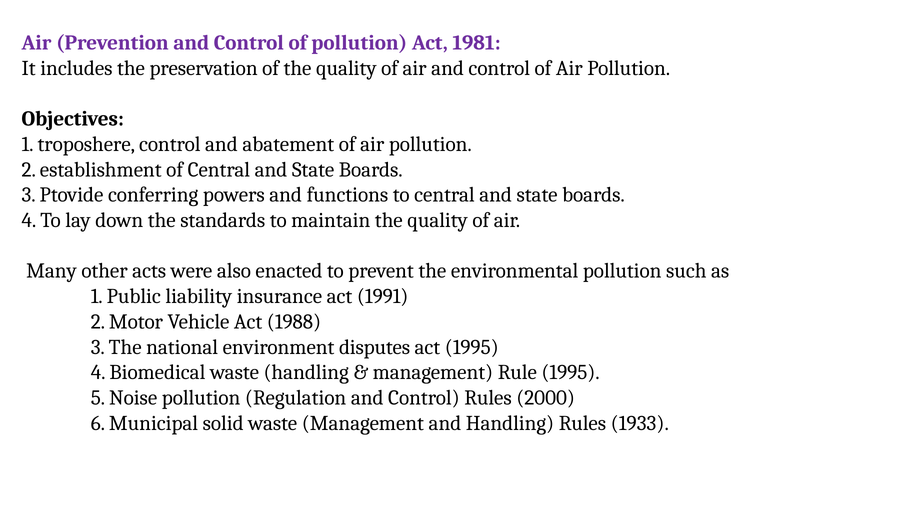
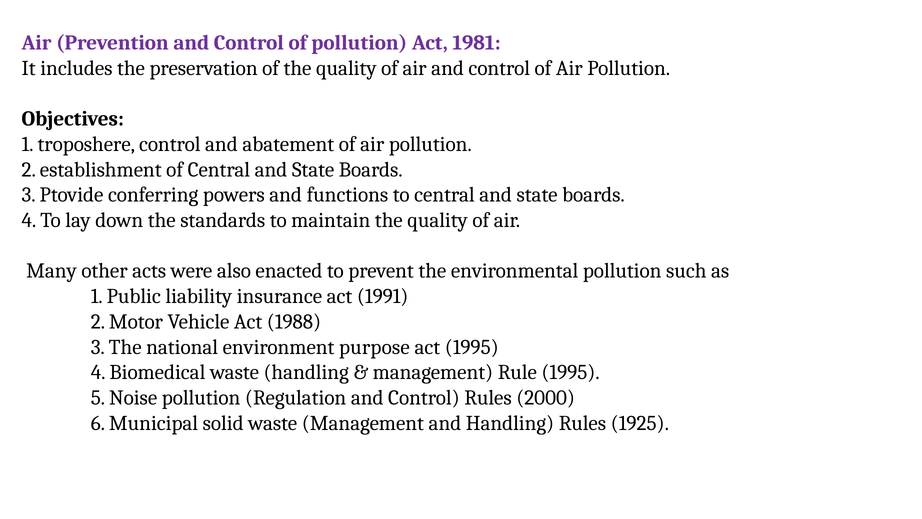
disputes: disputes -> purpose (374, 347)
1933: 1933 -> 1925 (640, 423)
